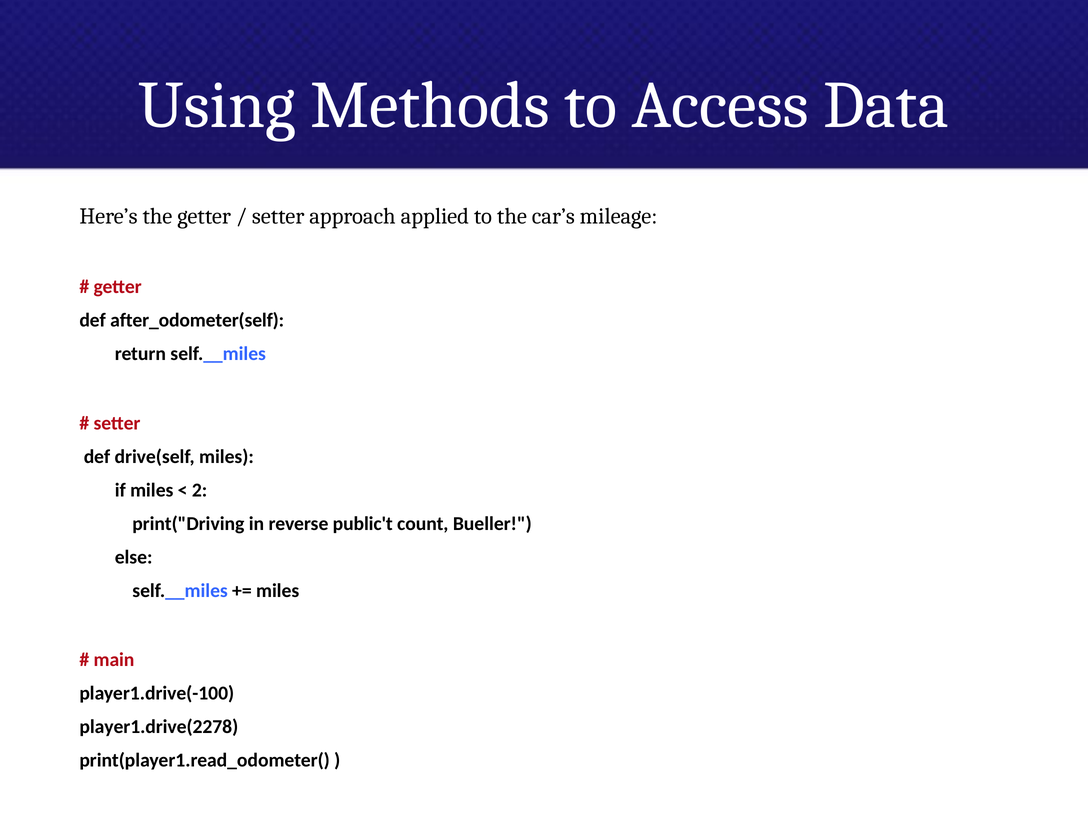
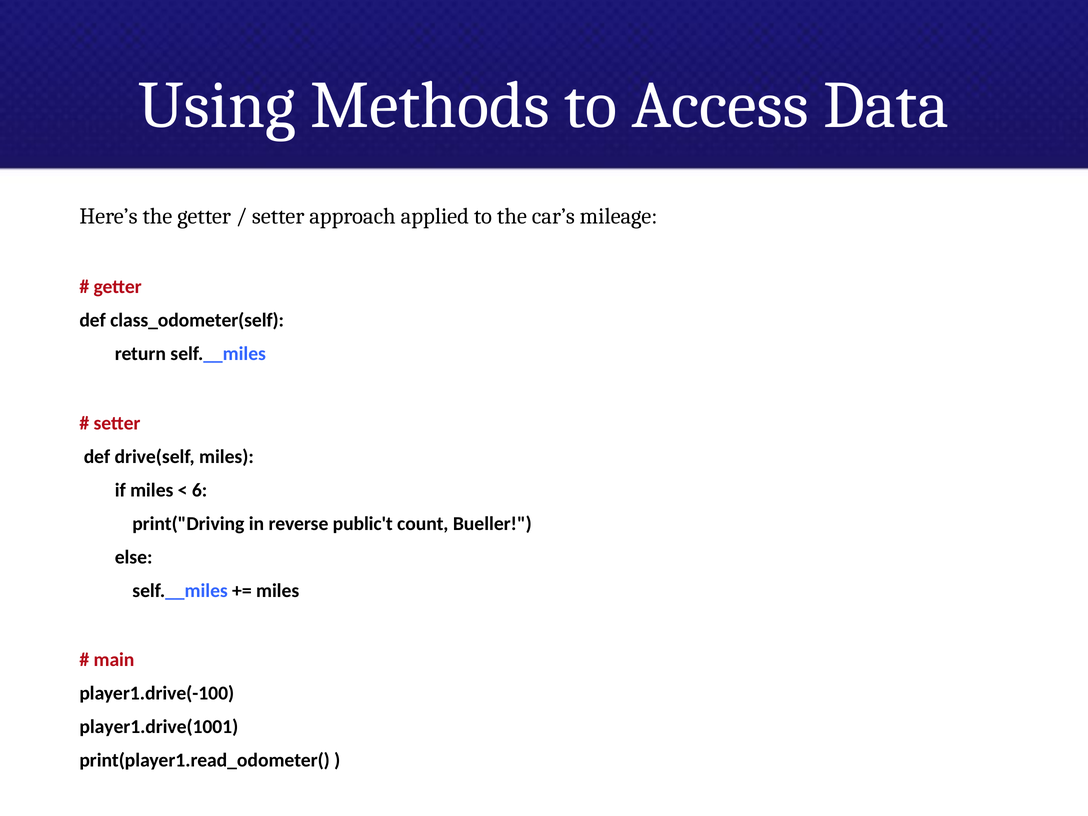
after_odometer(self: after_odometer(self -> class_odometer(self (197, 320)
2: 2 -> 6 (200, 490)
player1.drive(2278: player1.drive(2278 -> player1.drive(1001 (159, 727)
